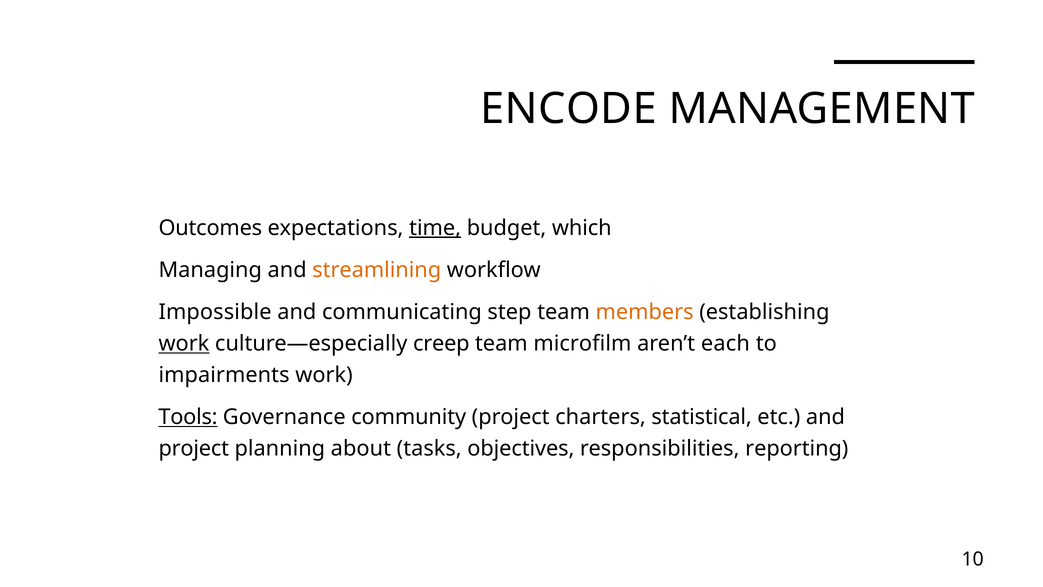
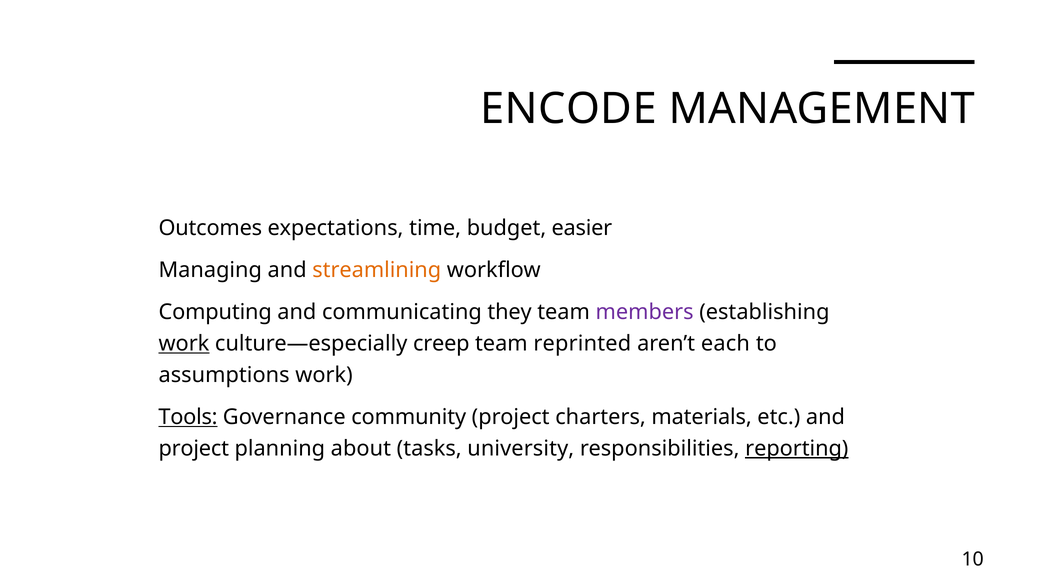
time underline: present -> none (435, 228)
which: which -> easier (582, 228)
Impossible: Impossible -> Computing (215, 312)
step: step -> they (510, 312)
members colour: orange -> purple (645, 312)
microfilm: microfilm -> reprinted (582, 343)
impairments: impairments -> assumptions (224, 375)
statistical: statistical -> materials (702, 417)
objectives: objectives -> university (521, 448)
reporting underline: none -> present (797, 448)
